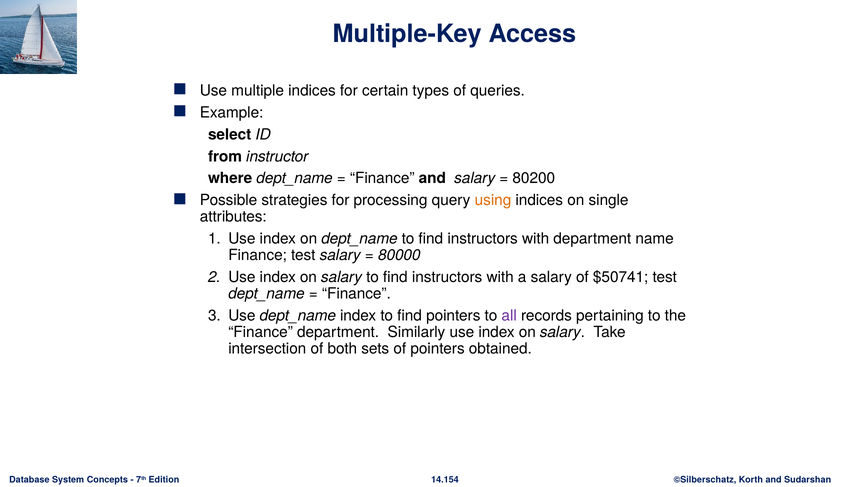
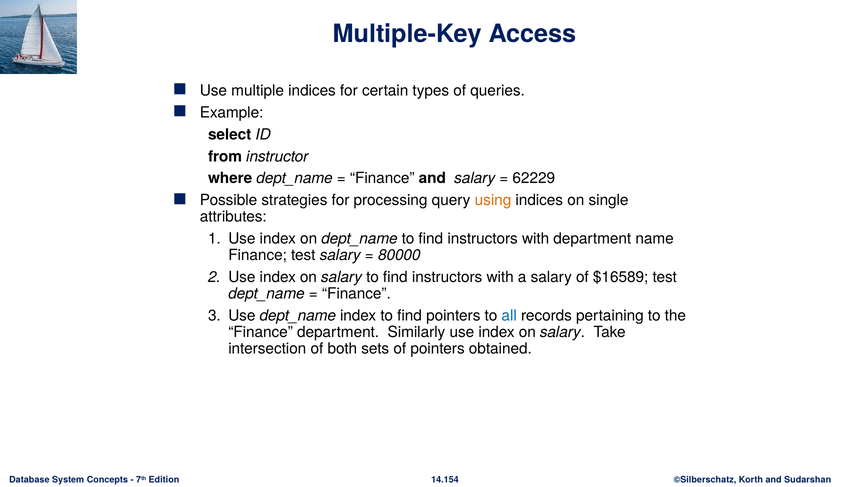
80200: 80200 -> 62229 (534, 178)
$50741: $50741 -> $16589 (621, 277)
all colour: purple -> blue (509, 315)
